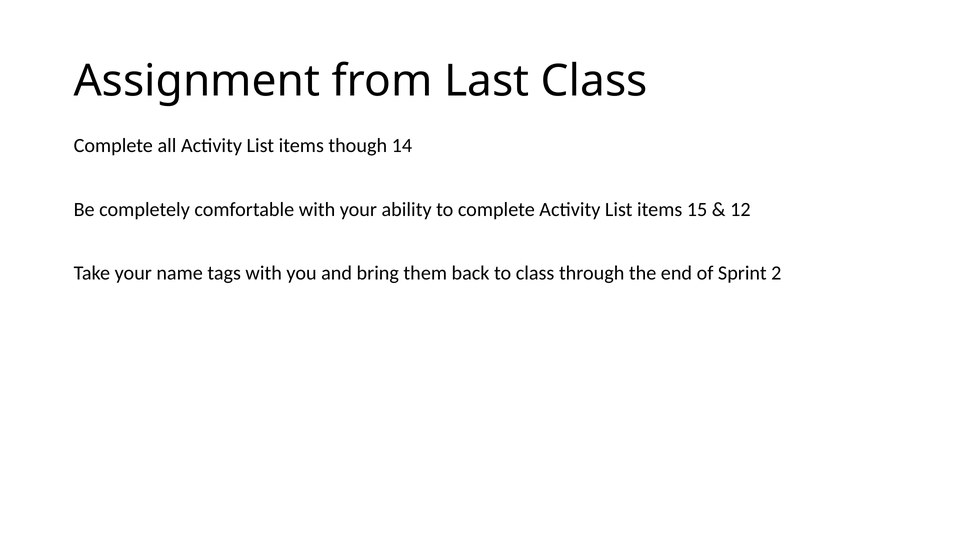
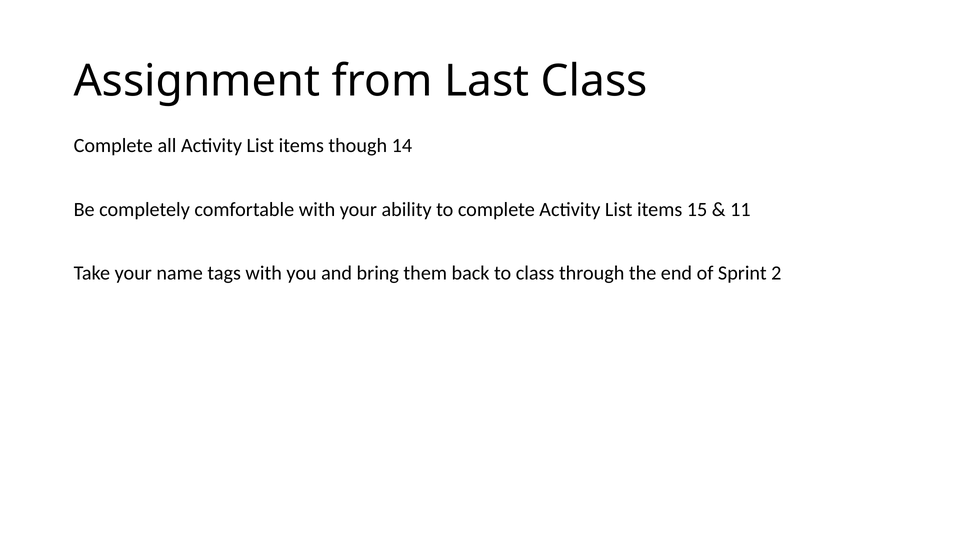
12: 12 -> 11 (740, 209)
